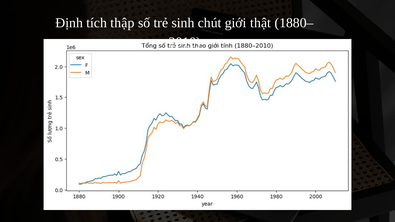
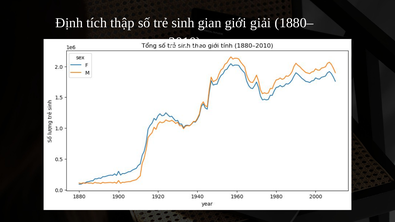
chút: chút -> gian (210, 23)
thật: thật -> giải (261, 23)
